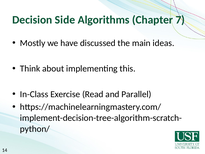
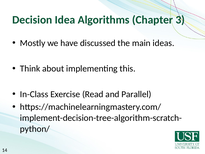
Side: Side -> Idea (65, 20)
7: 7 -> 3 (180, 20)
